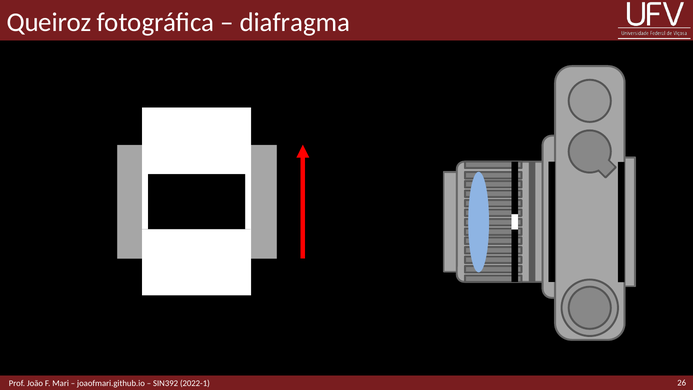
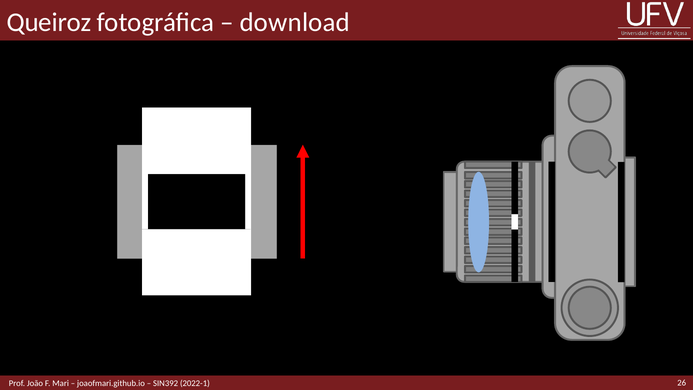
diafragma: diafragma -> download (295, 22)
